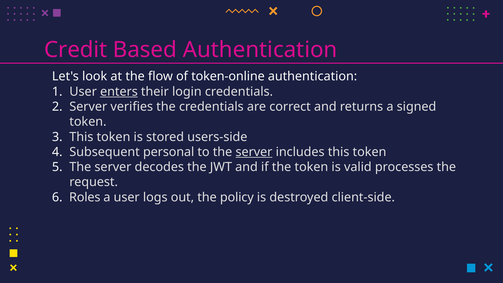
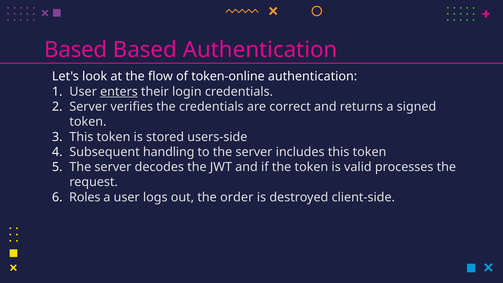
Credit: Credit -> Based (76, 50)
personal: personal -> handling (169, 152)
server underline: present -> none (254, 152)
policy: policy -> order (237, 197)
